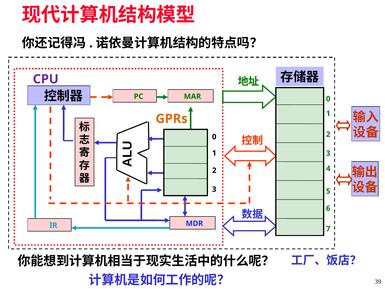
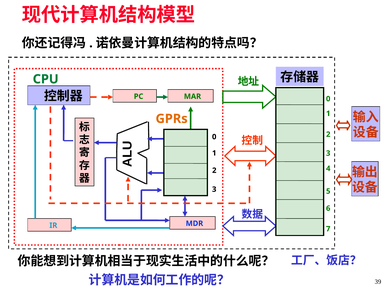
CPU colour: purple -> green (46, 79)
